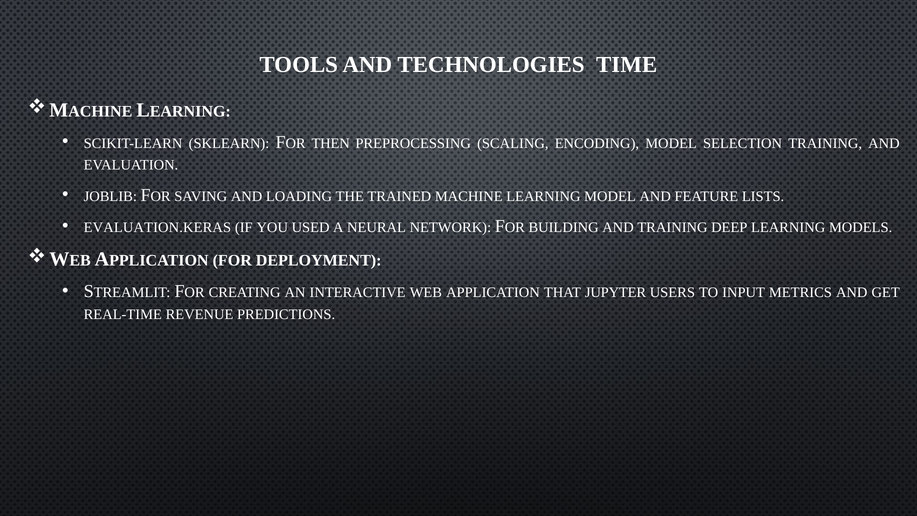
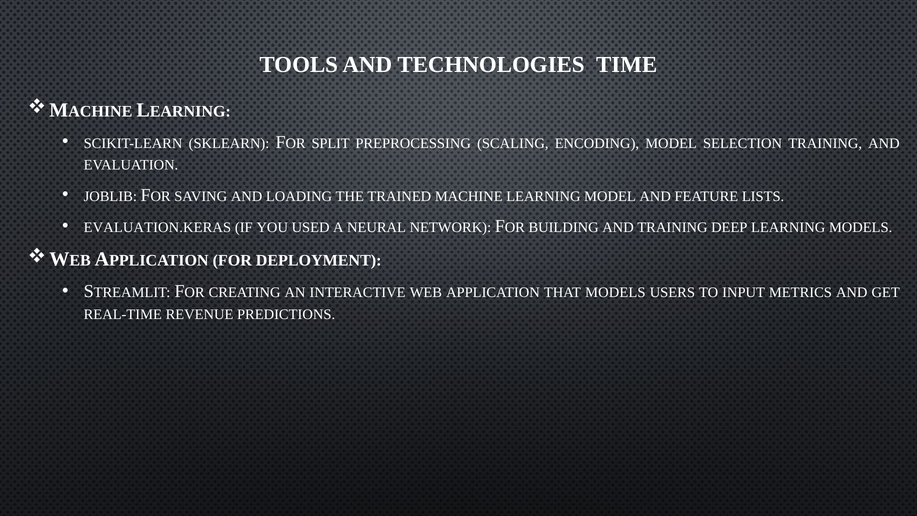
THEN: THEN -> SPLIT (331, 143)
THAT JUPYTER: JUPYTER -> MODELS (615, 293)
